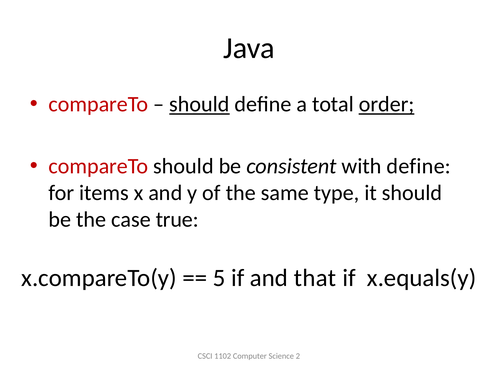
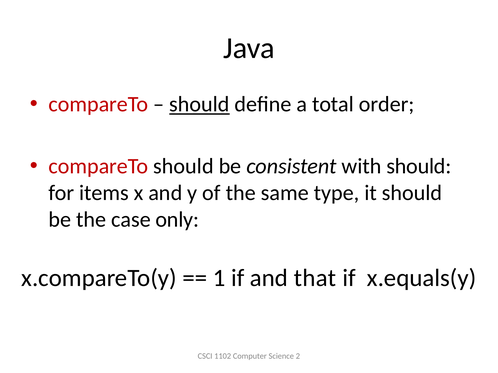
order underline: present -> none (387, 104)
with define: define -> should (419, 167)
true: true -> only (177, 220)
5: 5 -> 1 (219, 278)
